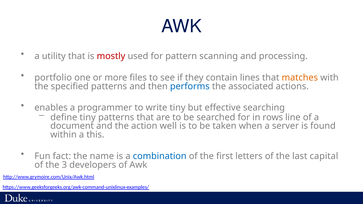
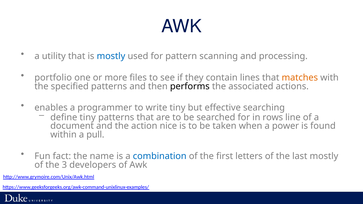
mostly colour: red -> blue (111, 56)
performs colour: blue -> black (190, 86)
well: well -> nice (168, 126)
server: server -> power (286, 126)
this: this -> pull (95, 135)
last capital: capital -> mostly (324, 156)
